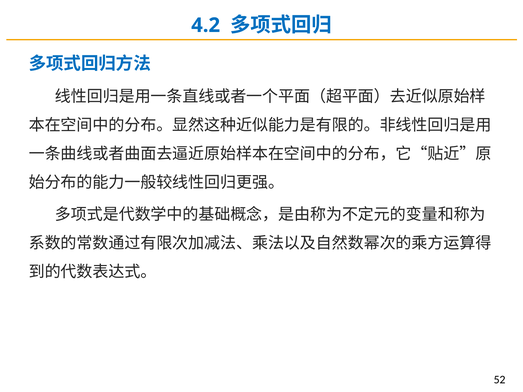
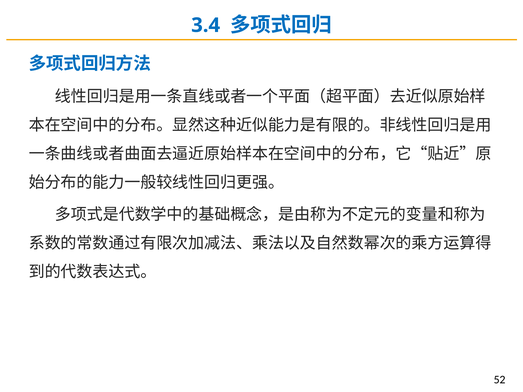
4.2: 4.2 -> 3.4 (206, 25)
